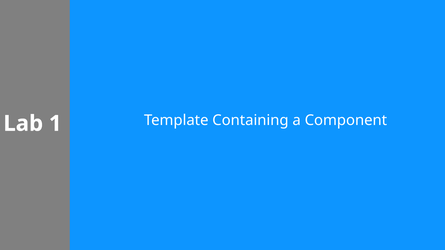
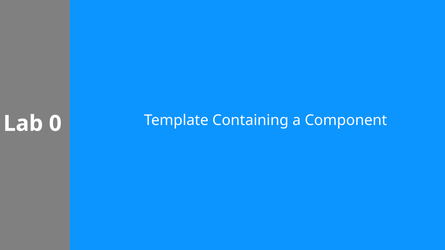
1: 1 -> 0 (55, 124)
